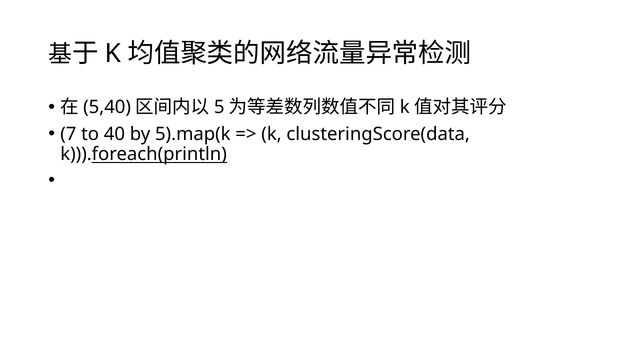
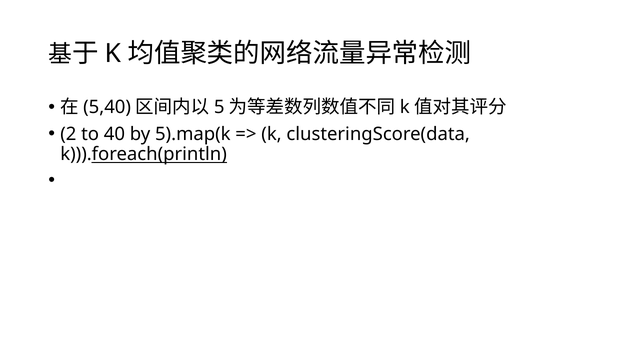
7: 7 -> 2 (68, 134)
